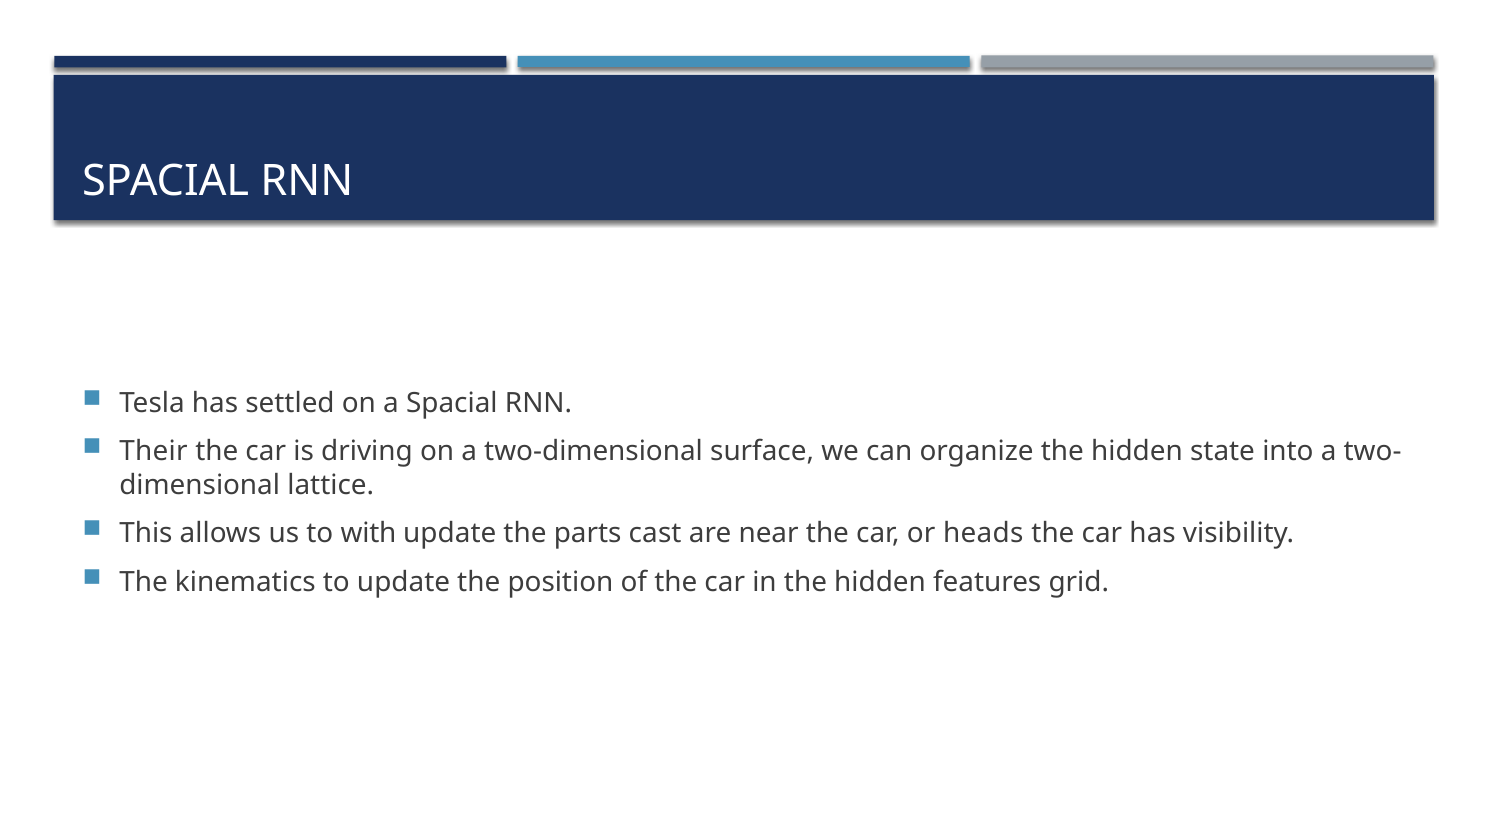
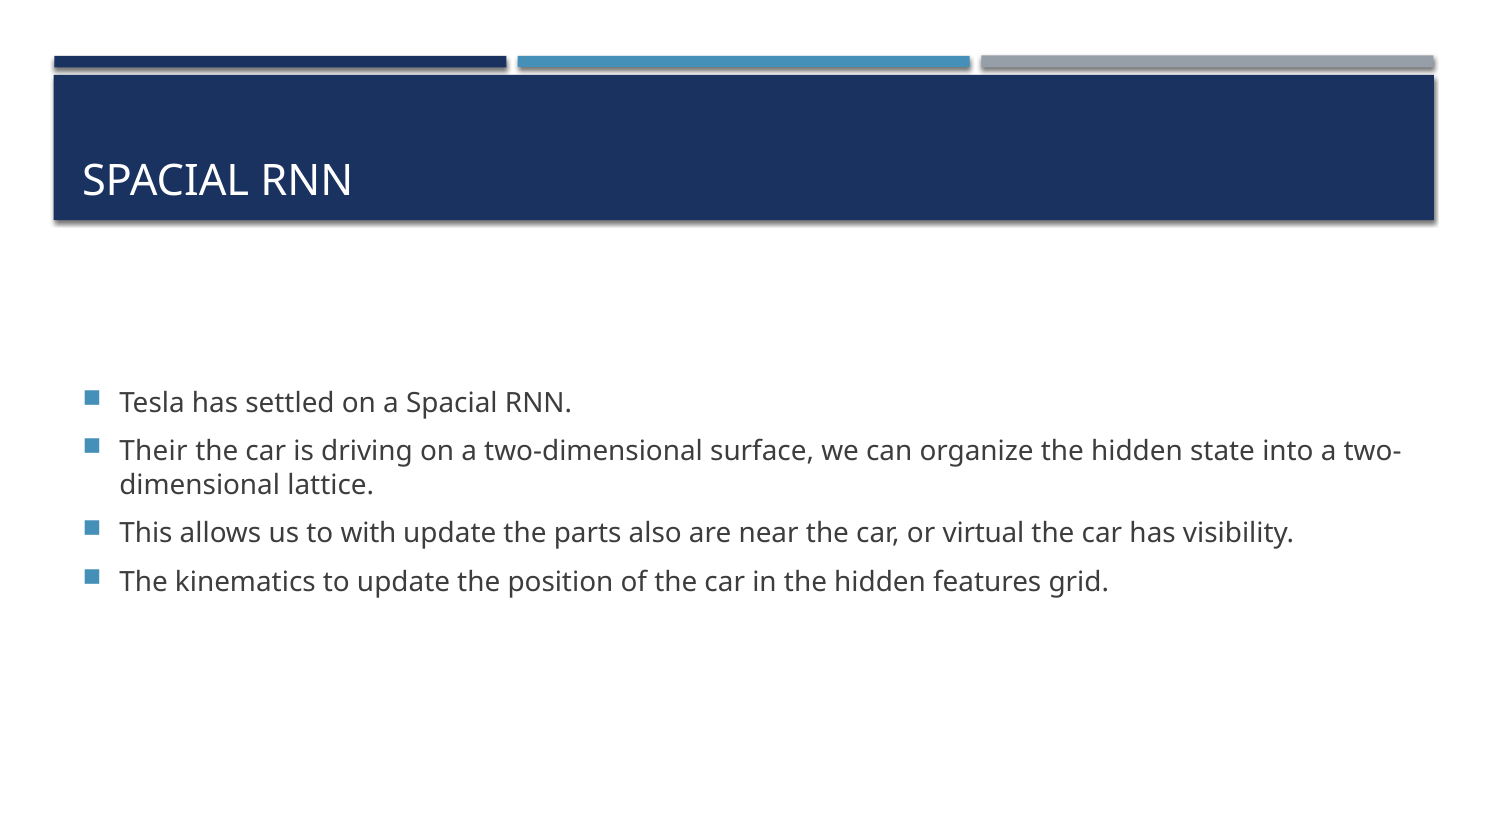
cast: cast -> also (655, 533)
heads: heads -> virtual (983, 533)
